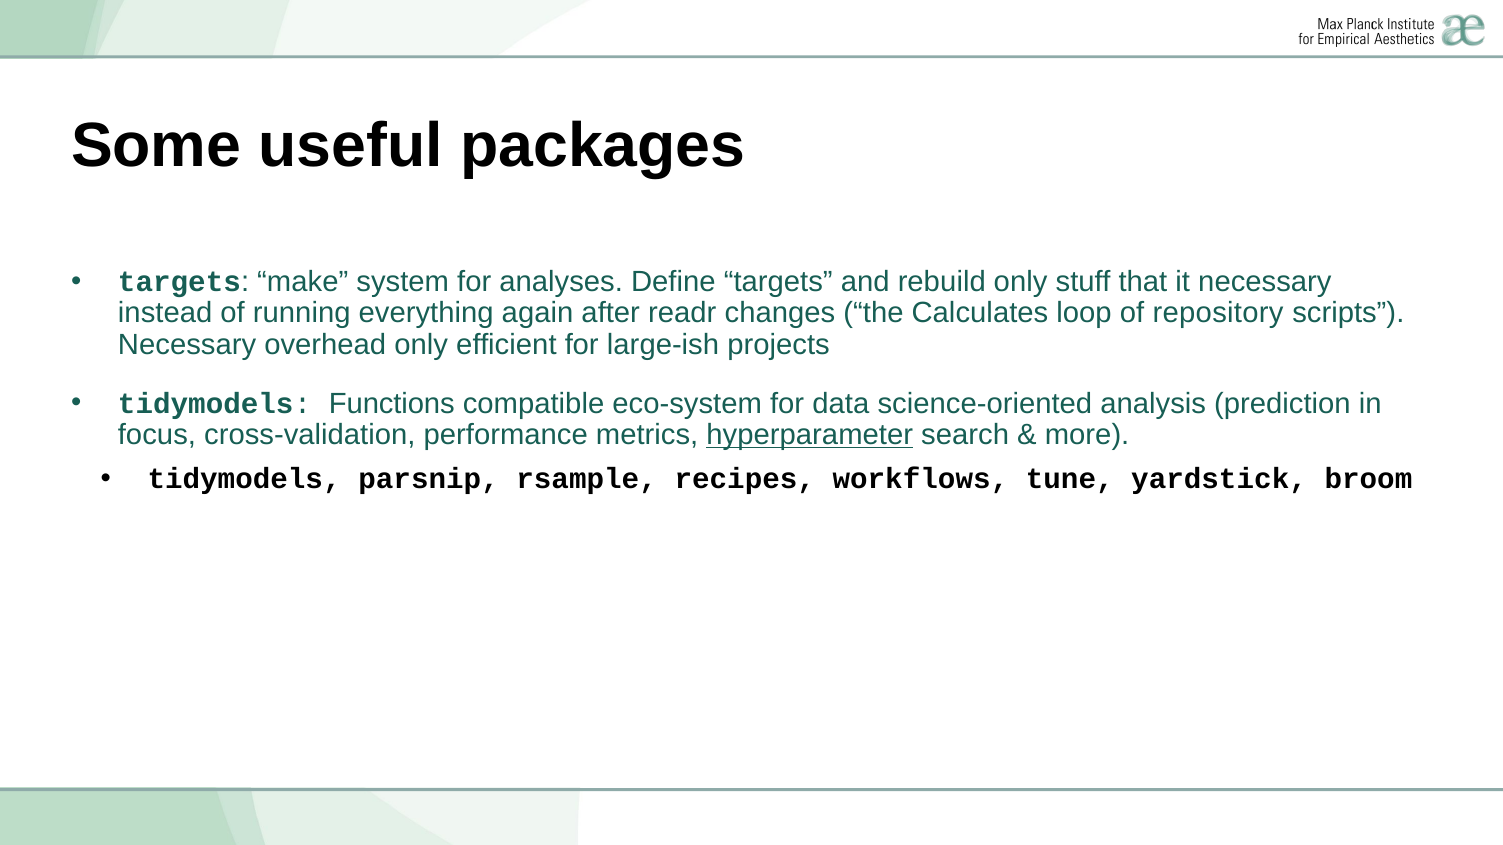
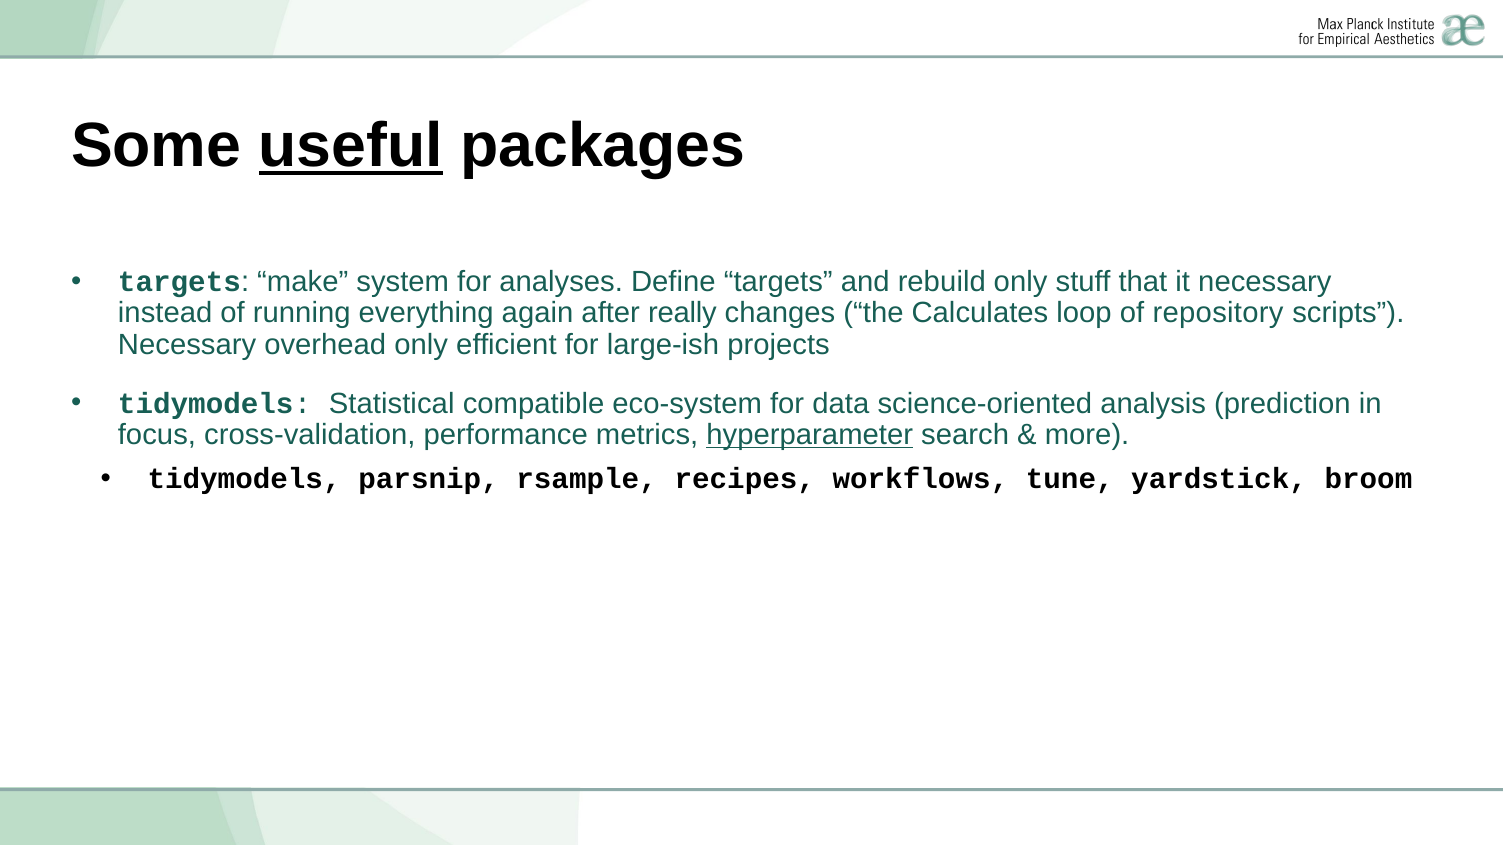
useful underline: none -> present (351, 146)
readr: readr -> really (682, 313)
Functions: Functions -> Statistical (392, 404)
